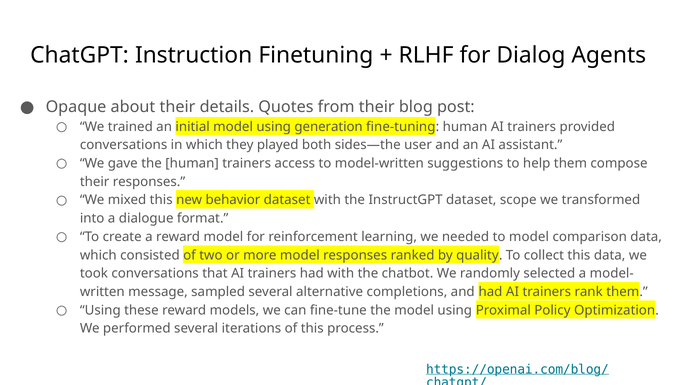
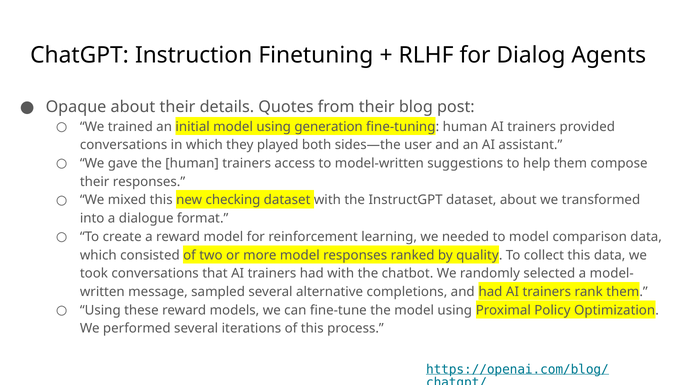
behavior: behavior -> checking (233, 200)
dataset scope: scope -> about (518, 200)
